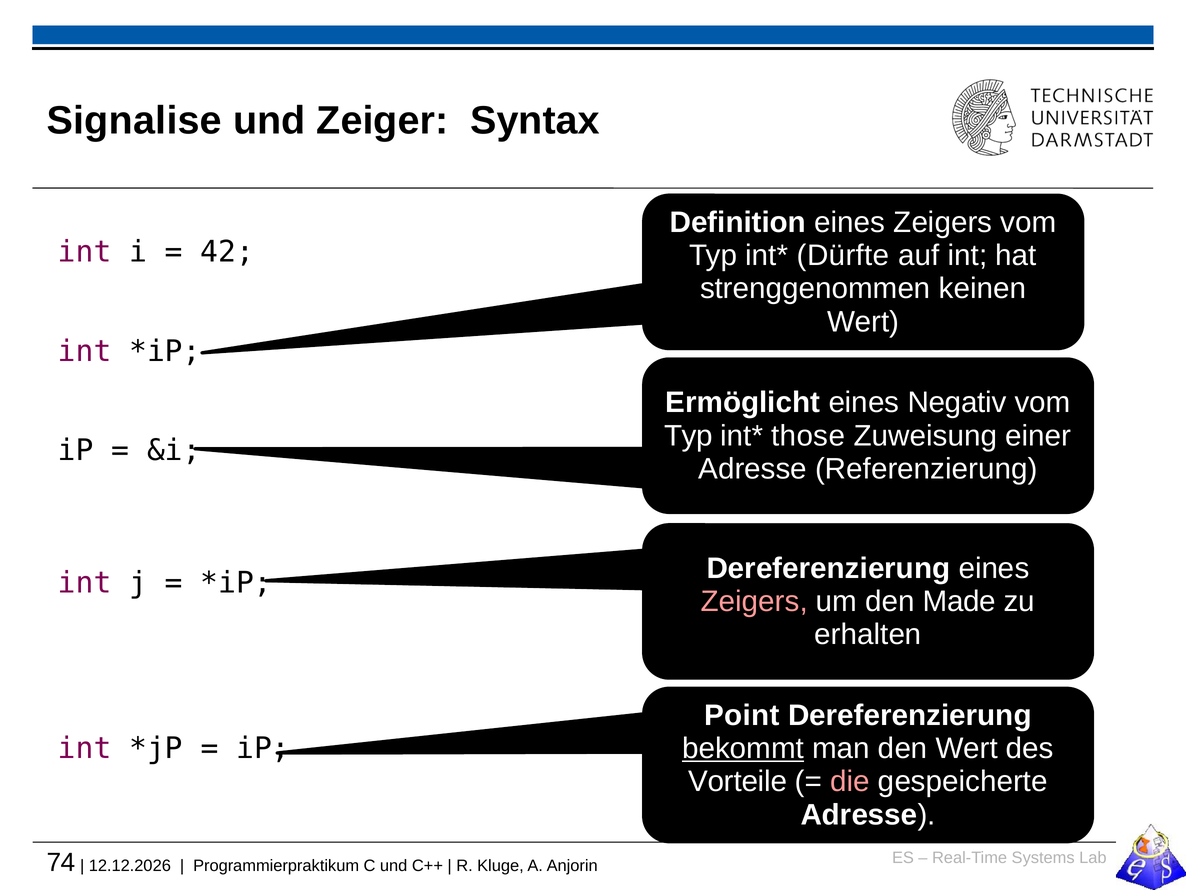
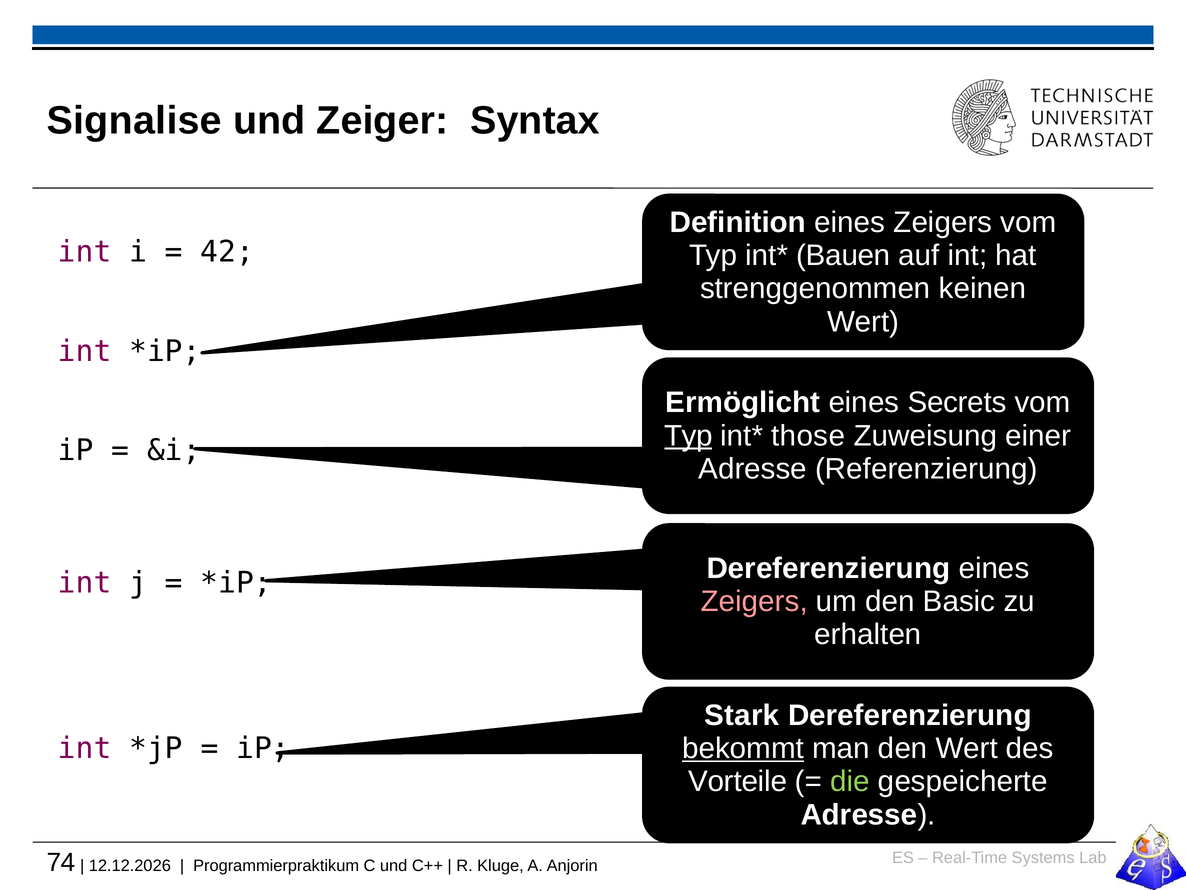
Dürfte: Dürfte -> Bauen (843, 255)
Negativ: Negativ -> Secrets (957, 402)
Typ underline: none -> present (689, 436)
Made: Made -> Basic (959, 601)
Point: Point -> Stark (742, 715)
die colour: pink -> light green (850, 781)
